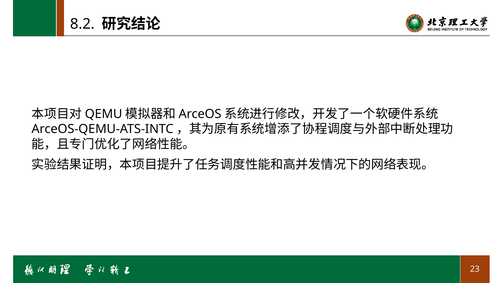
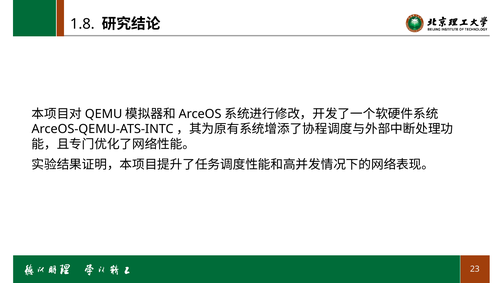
8.2: 8.2 -> 1.8 (82, 24)
